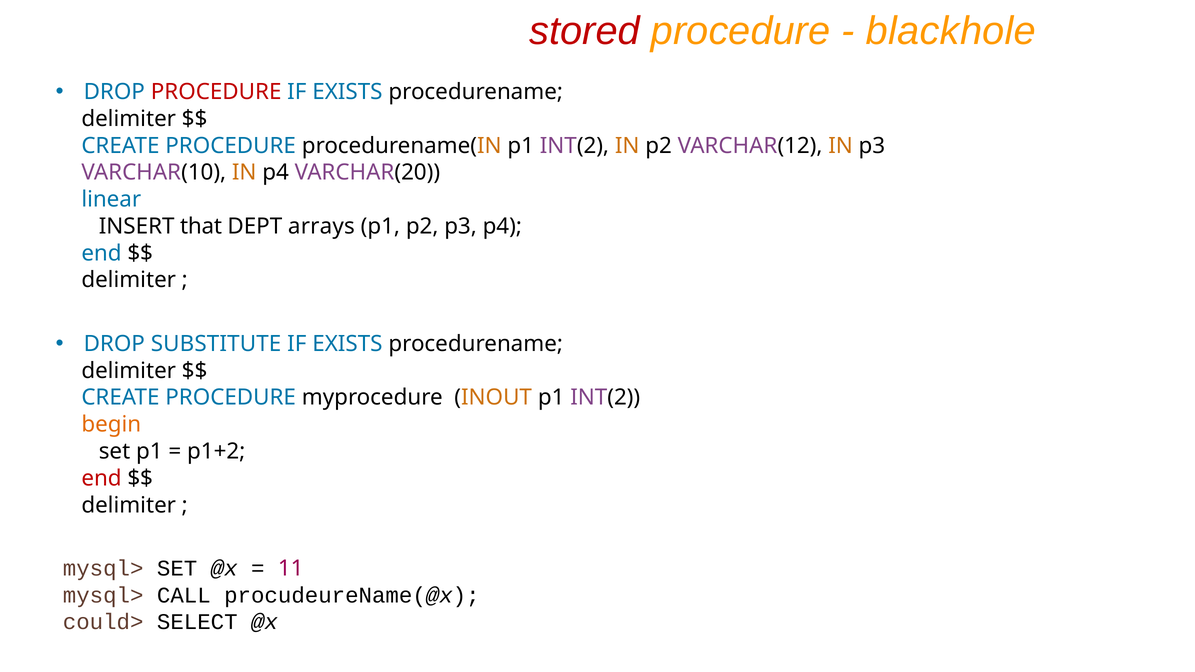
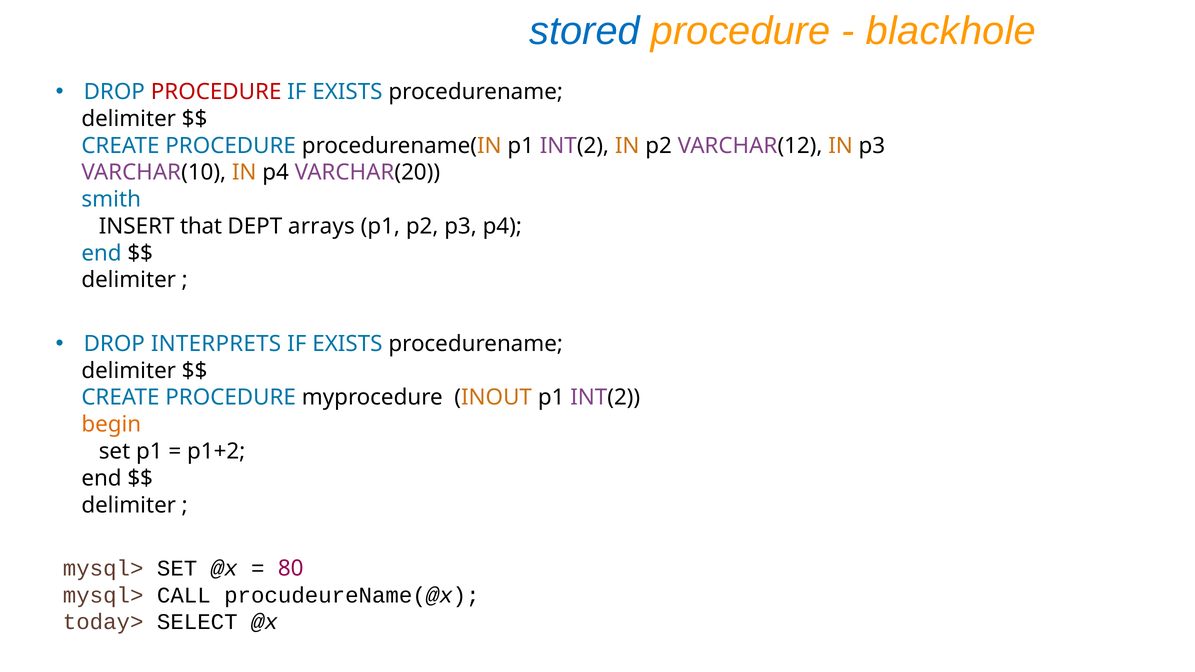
stored colour: red -> blue (585, 31)
linear: linear -> smith (111, 199)
SUBSTITUTE: SUBSTITUTE -> INTERPRETS (216, 344)
end colour: red -> black (102, 478)
11: 11 -> 80 (291, 568)
could>: could> -> today> (103, 622)
